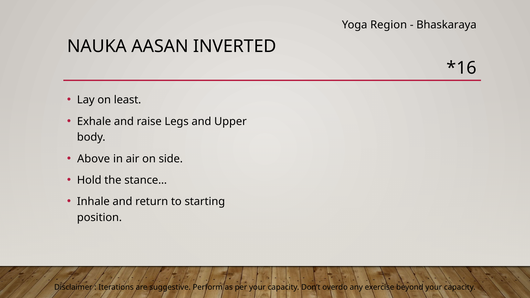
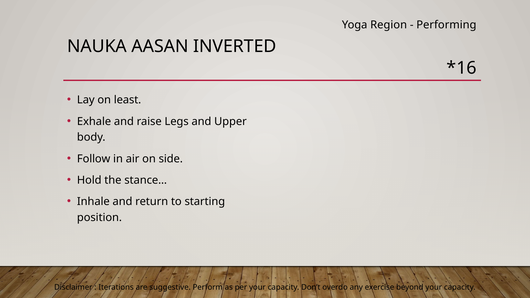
Bhaskaraya: Bhaskaraya -> Performing (446, 25)
Above: Above -> Follow (94, 159)
